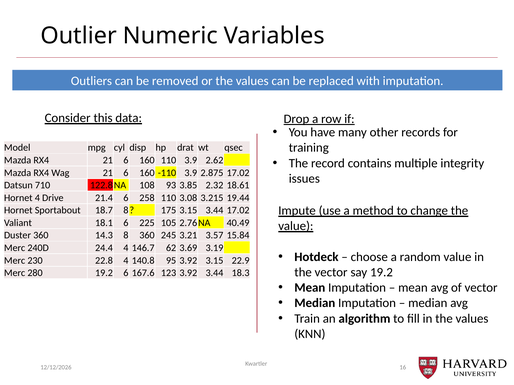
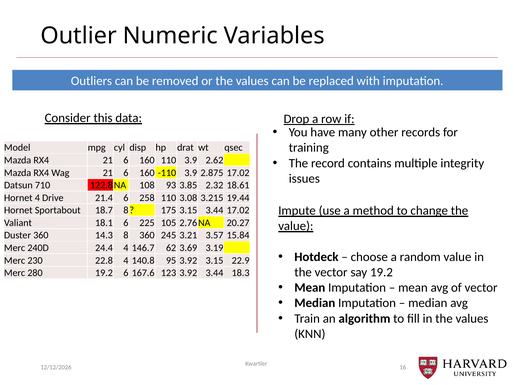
40.49: 40.49 -> 20.27 (238, 223)
